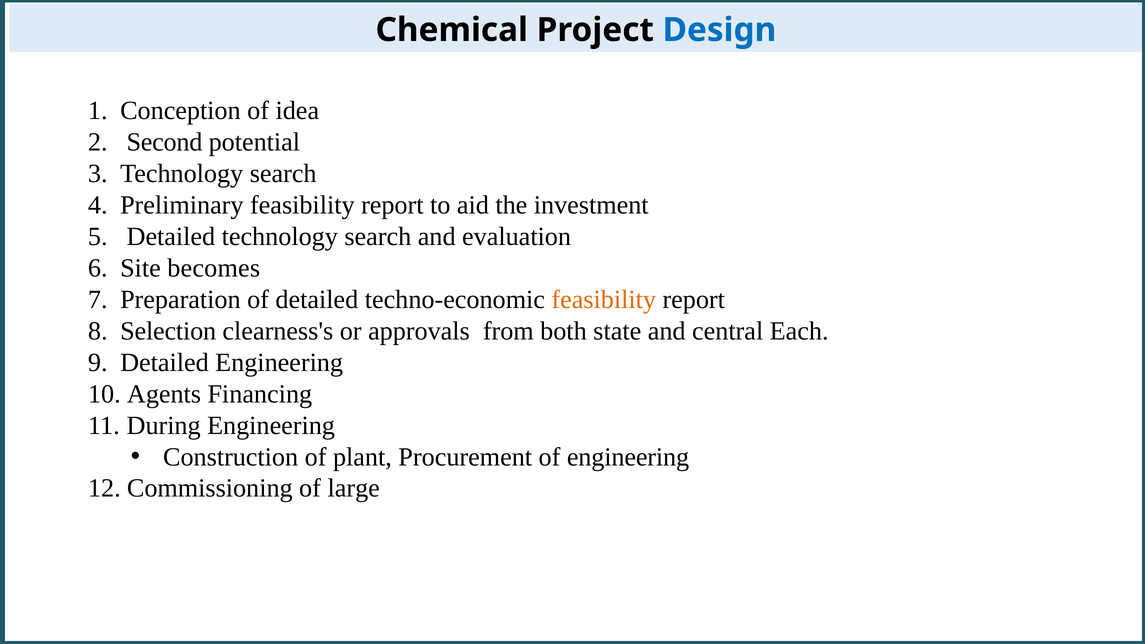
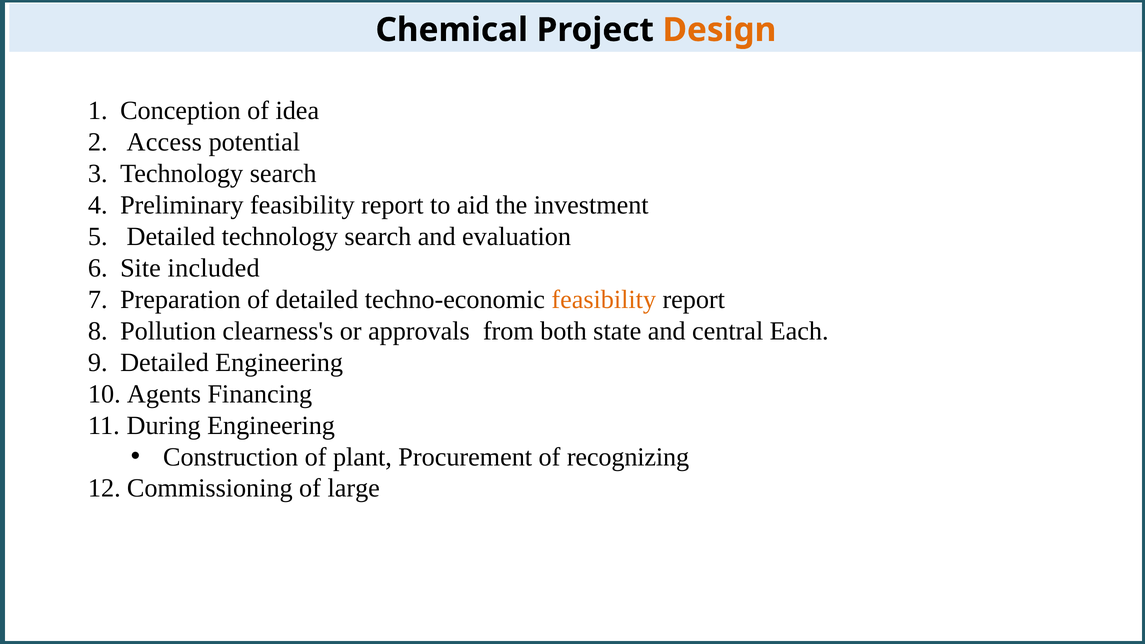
Design colour: blue -> orange (719, 30)
Second: Second -> Access (164, 142)
becomes: becomes -> included (214, 268)
Selection: Selection -> Pollution (168, 331)
of engineering: engineering -> recognizing (628, 457)
